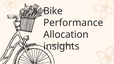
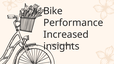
Allocation: Allocation -> Increased (66, 35)
